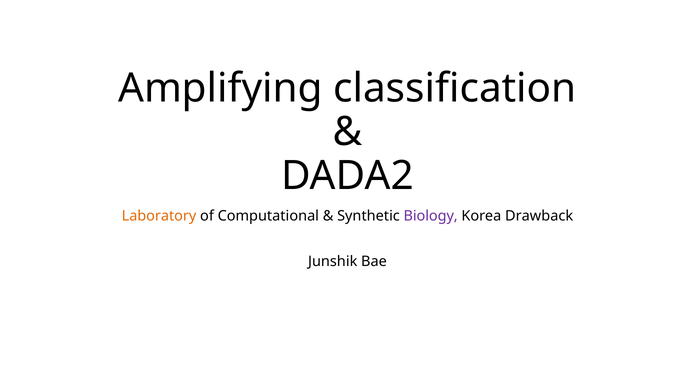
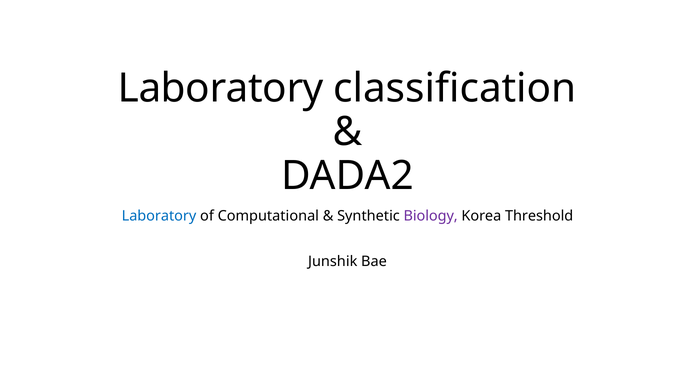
Amplifying: Amplifying -> Laboratory (221, 88)
Laboratory colour: orange -> blue (159, 216)
Drawback: Drawback -> Threshold (539, 216)
